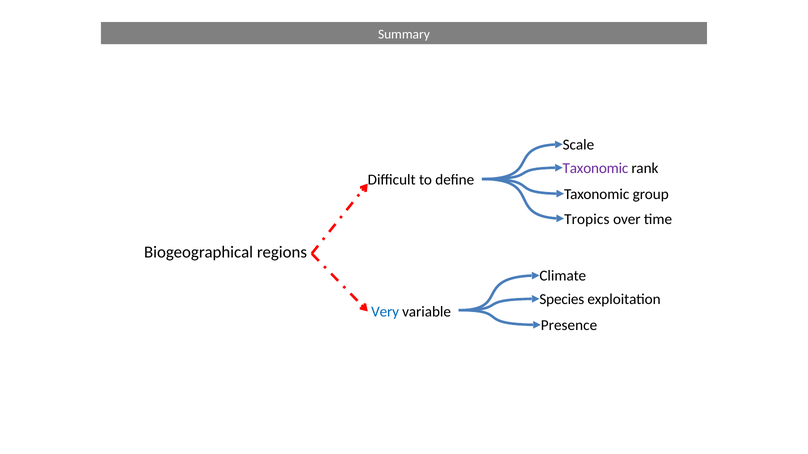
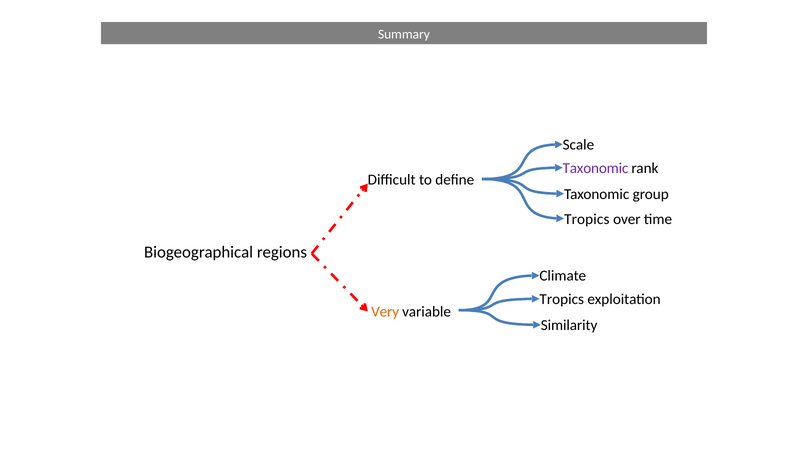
Species: Species -> Tropics (562, 300)
Very colour: blue -> orange (385, 312)
Presence: Presence -> Similarity (569, 326)
